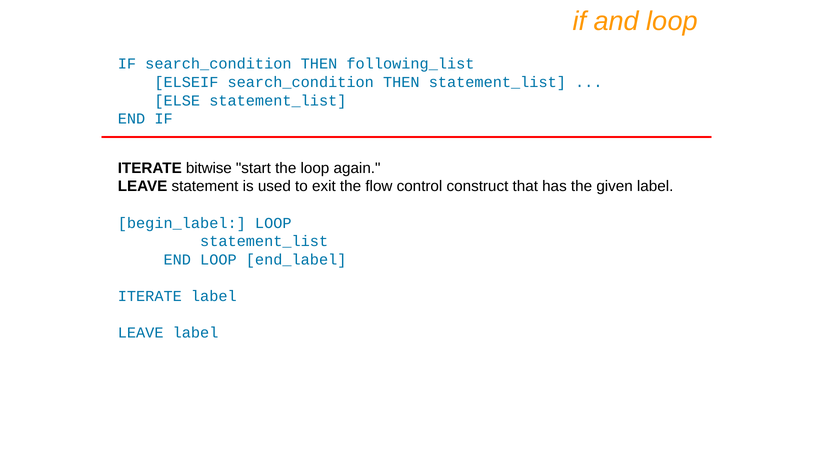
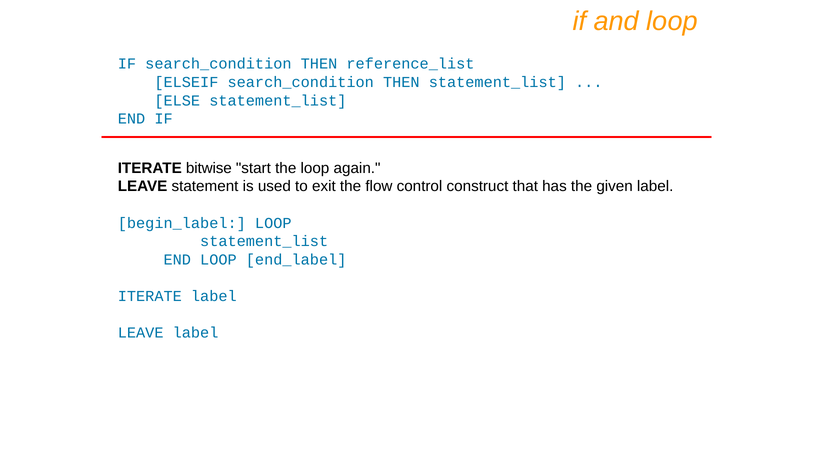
following_list: following_list -> reference_list (410, 64)
